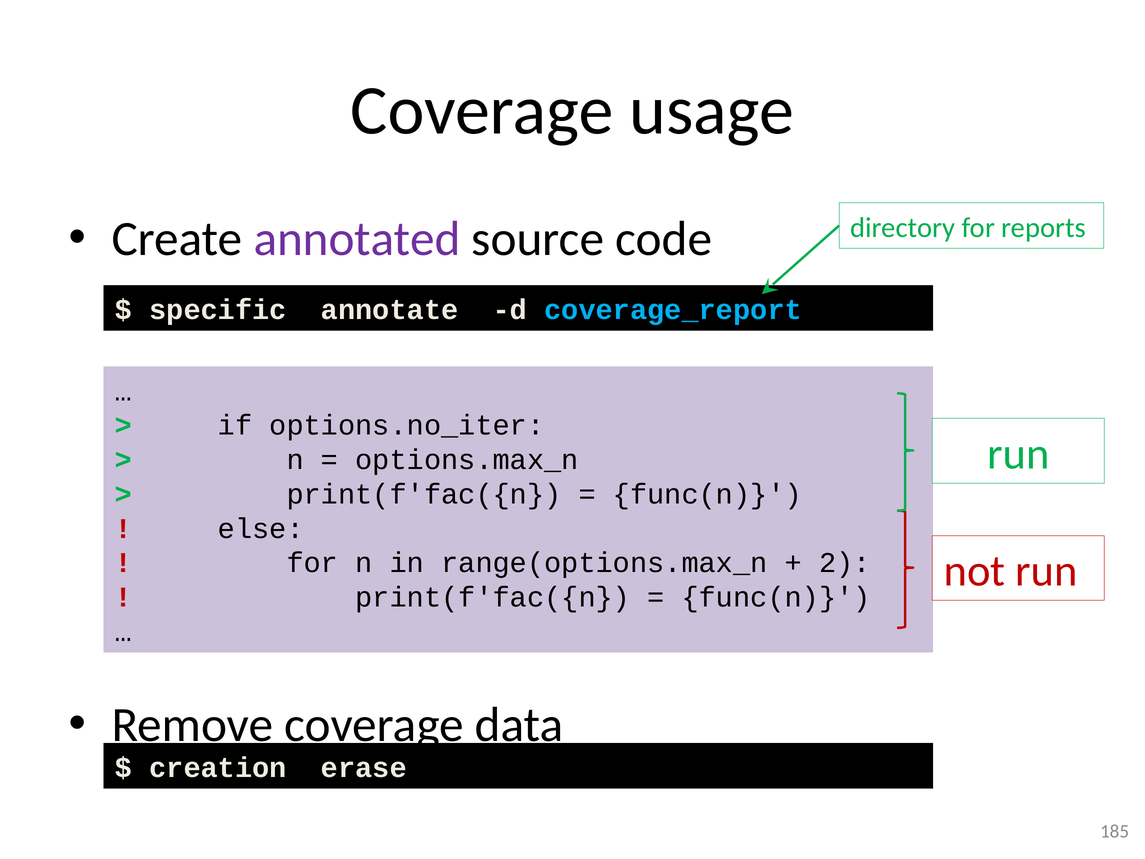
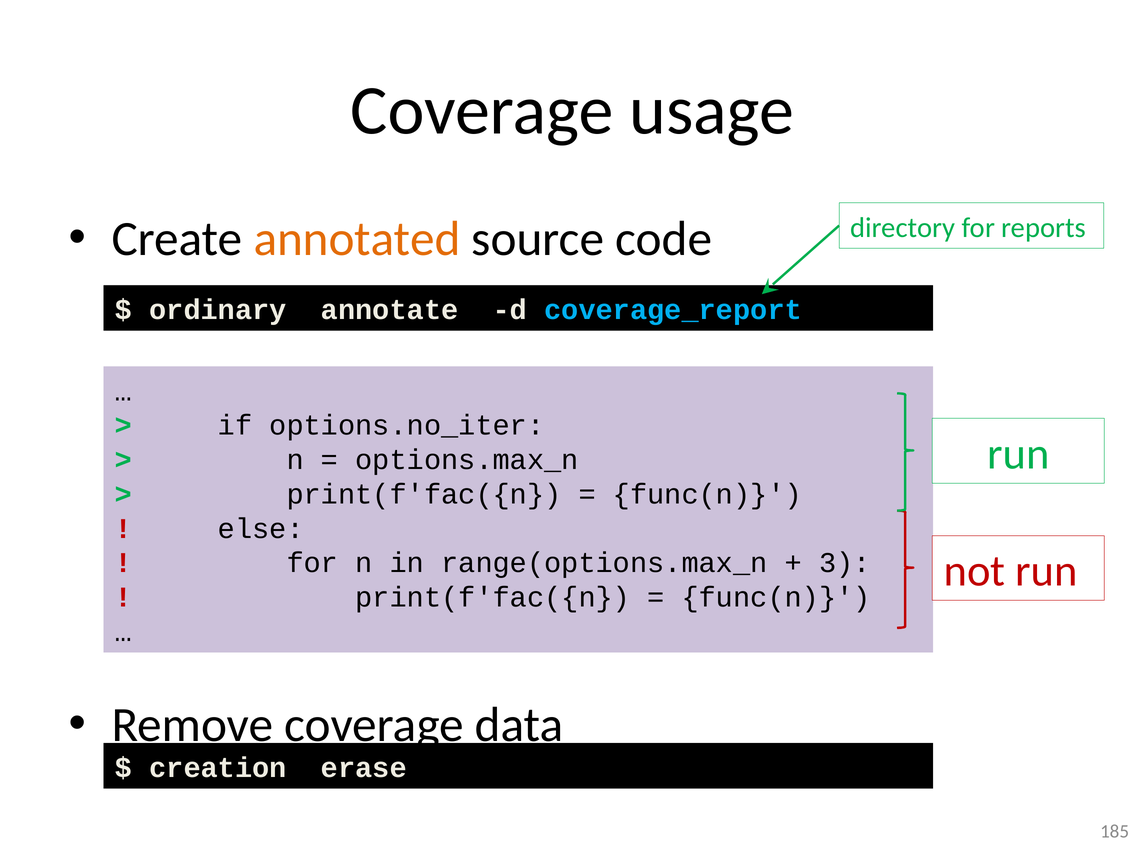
annotated colour: purple -> orange (357, 239)
specific: specific -> ordinary (218, 310)
2: 2 -> 3 (845, 563)
